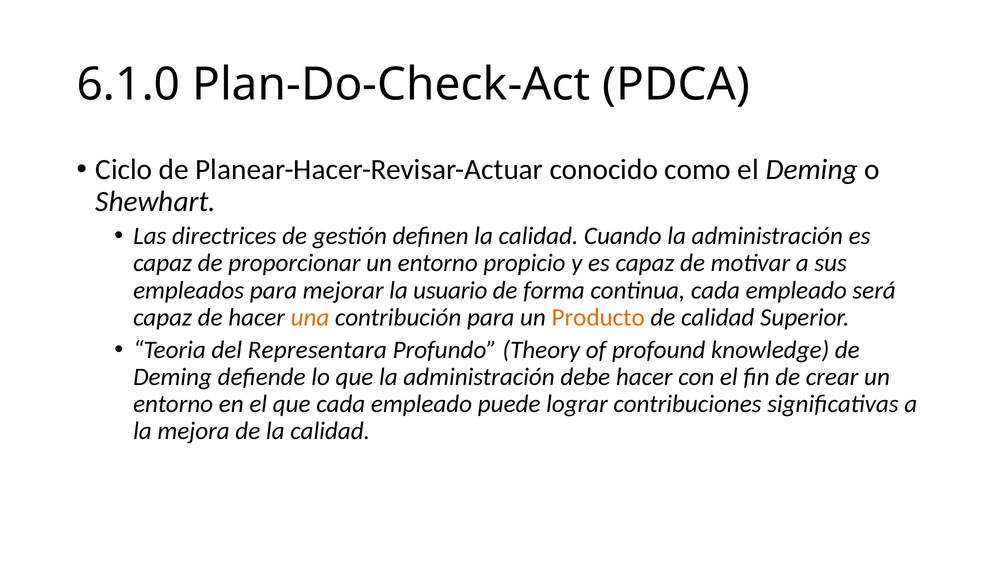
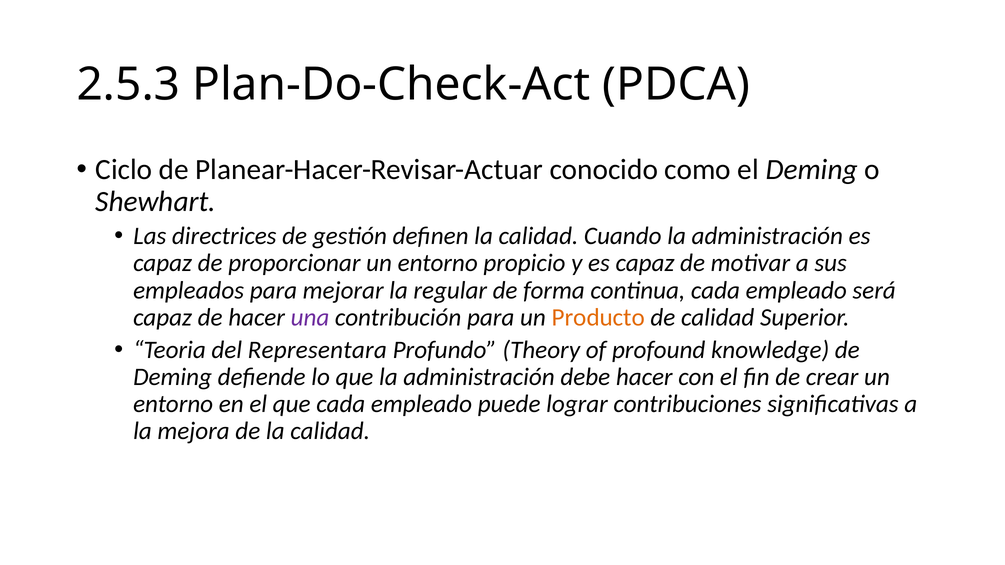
6.1.0: 6.1.0 -> 2.5.3 (128, 84)
usuario: usuario -> regular (450, 290)
una colour: orange -> purple (310, 318)
